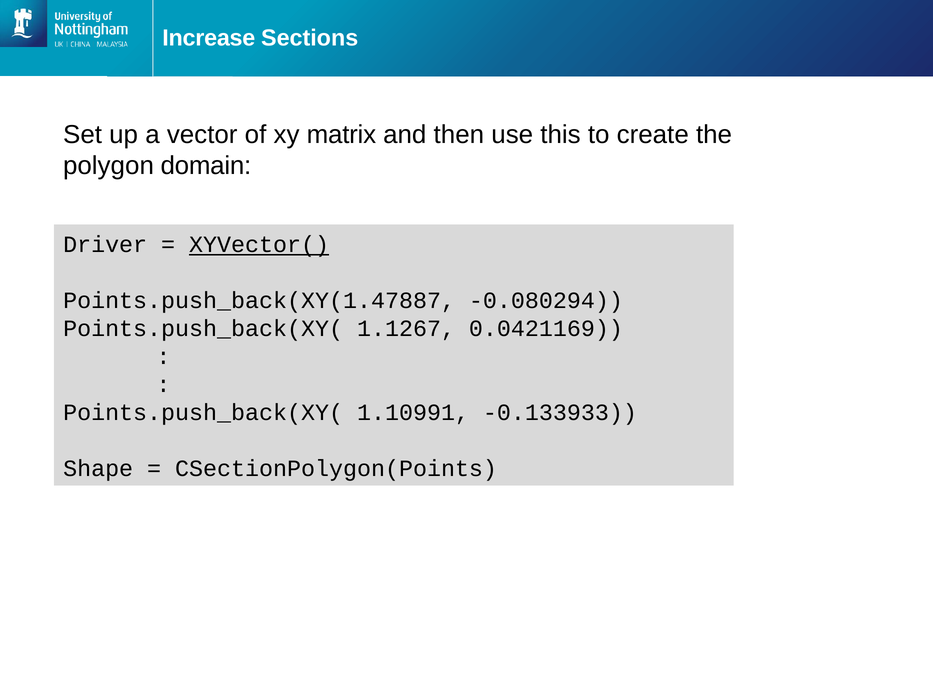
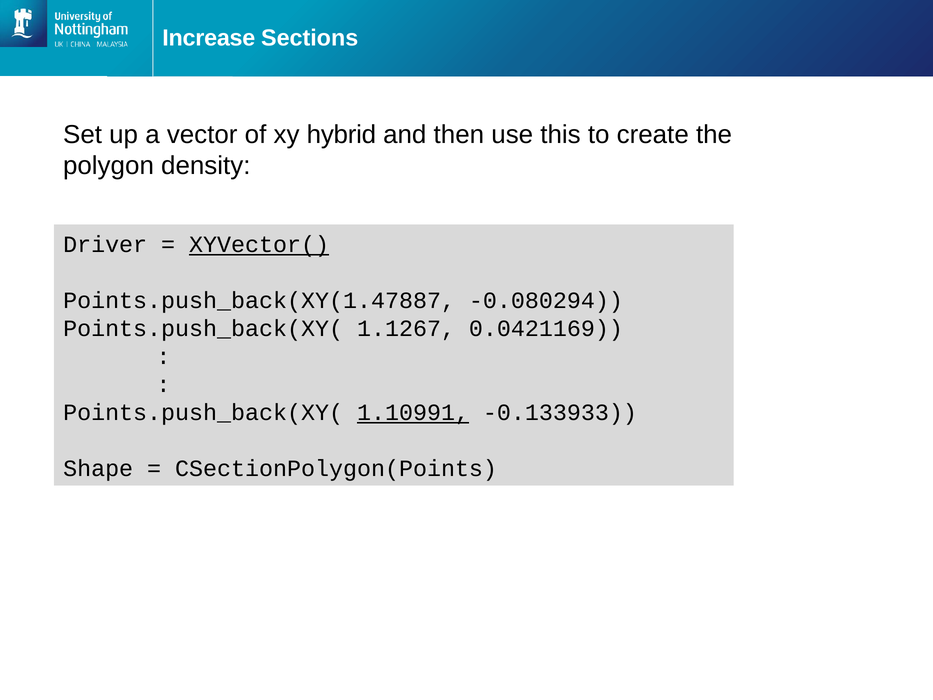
matrix: matrix -> hybrid (341, 135)
domain: domain -> density (206, 166)
1.10991 underline: none -> present (413, 413)
